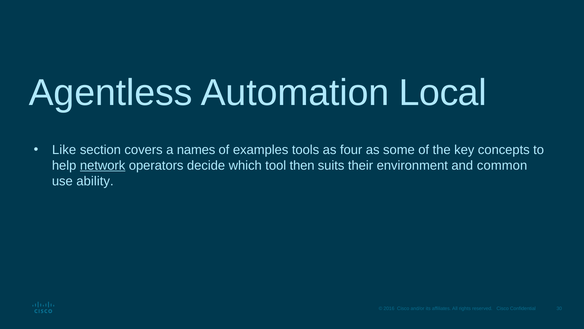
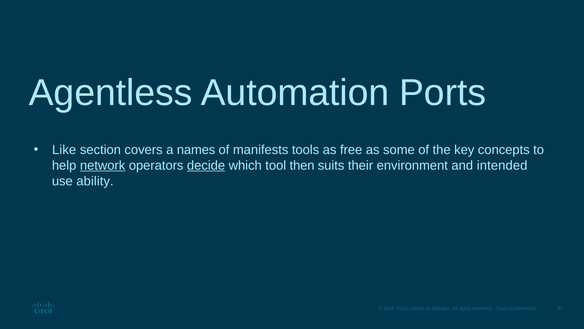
Local: Local -> Ports (443, 93)
examples: examples -> manifests (261, 150)
four: four -> free (351, 150)
decide underline: none -> present (206, 165)
common: common -> intended (502, 165)
